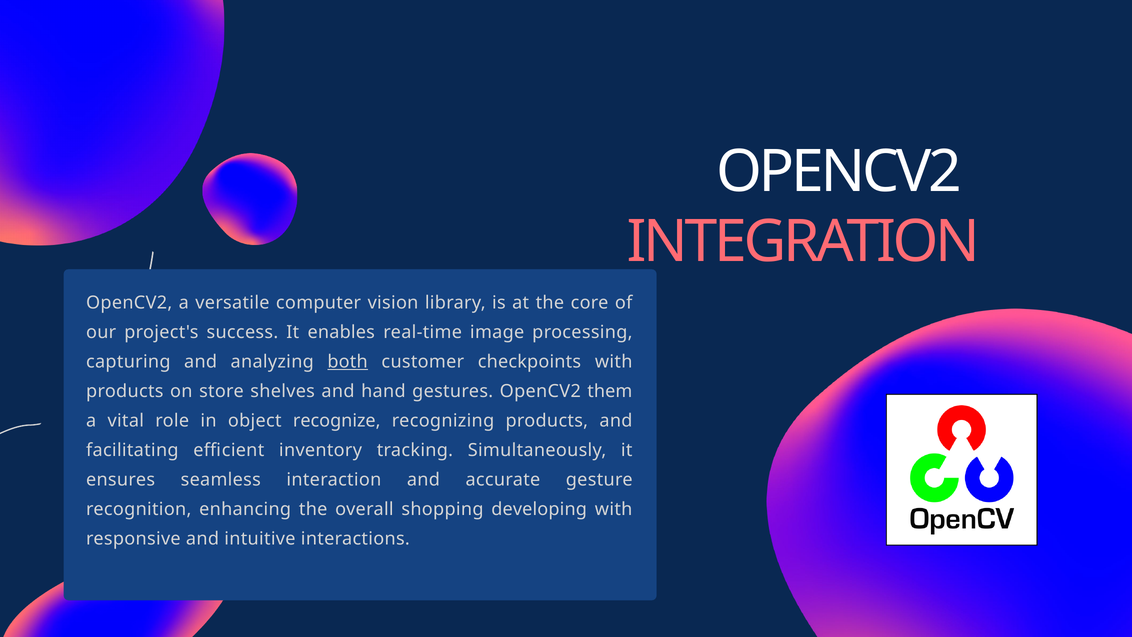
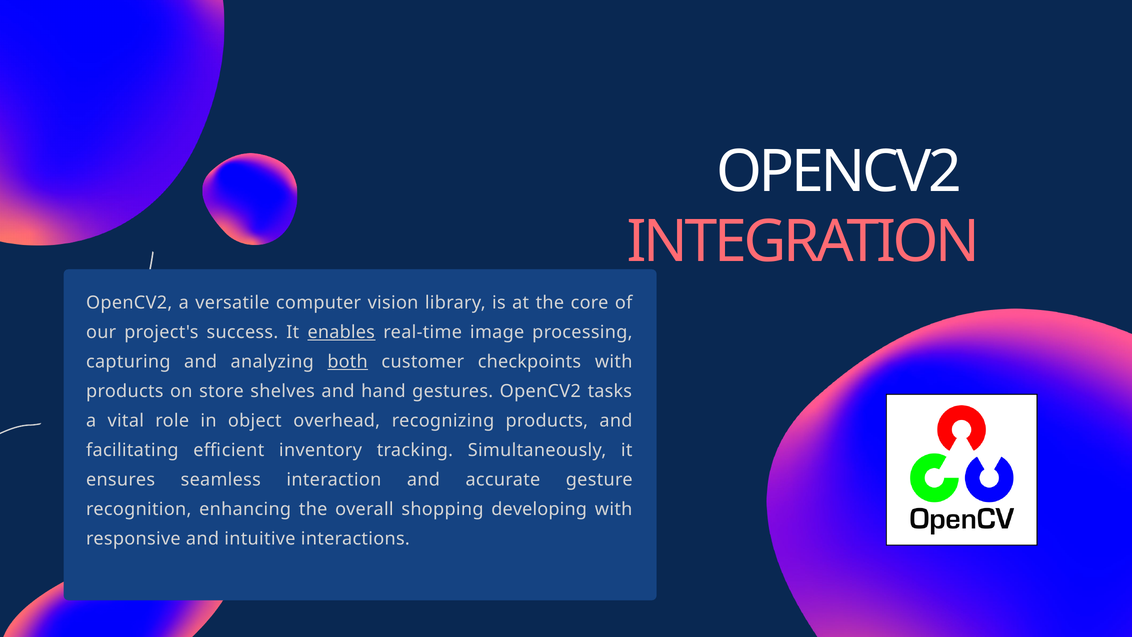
enables underline: none -> present (341, 332)
them: them -> tasks (610, 391)
recognize: recognize -> overhead (337, 420)
